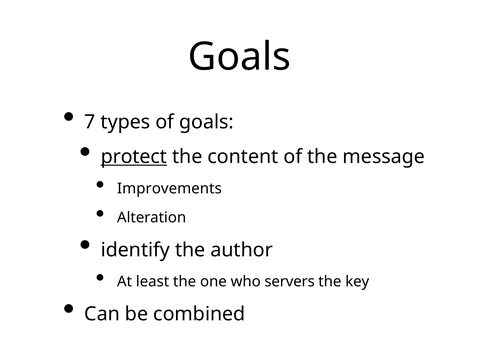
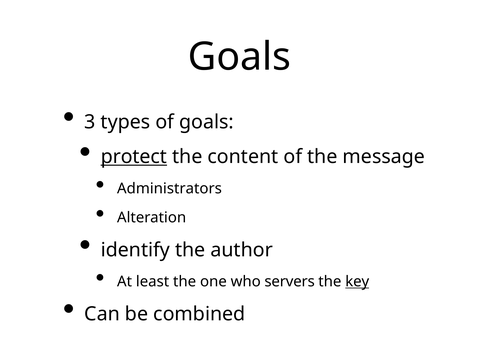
7: 7 -> 3 (90, 122)
Improvements: Improvements -> Administrators (169, 189)
key underline: none -> present (357, 282)
